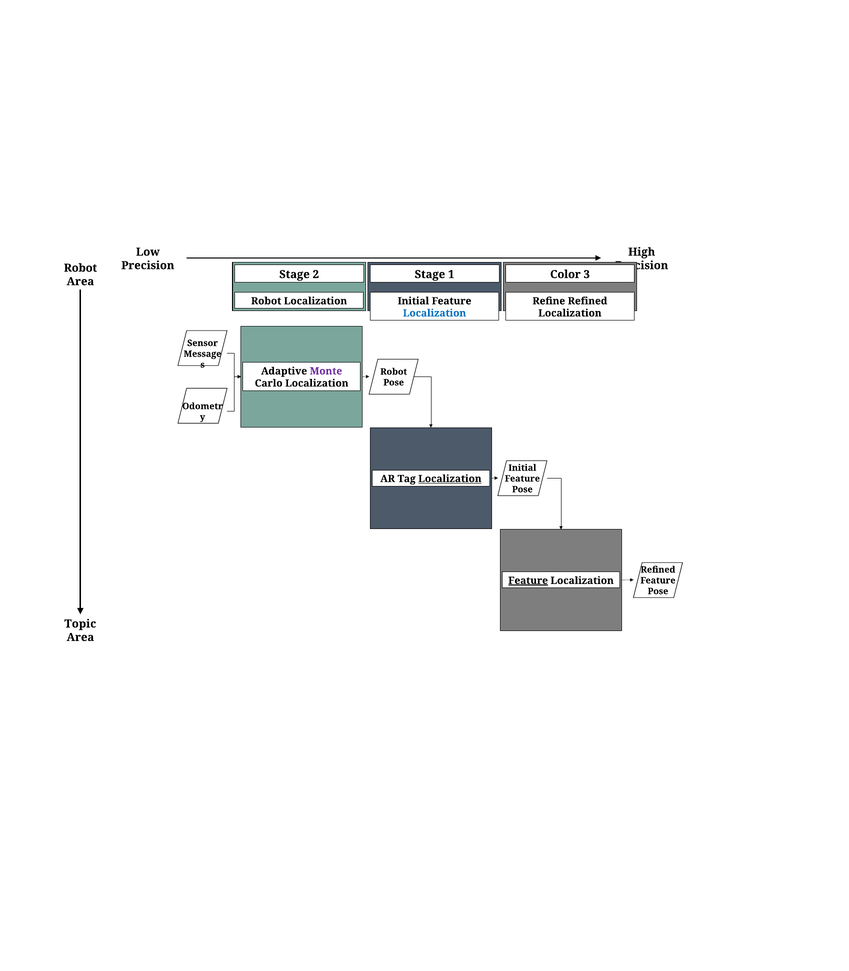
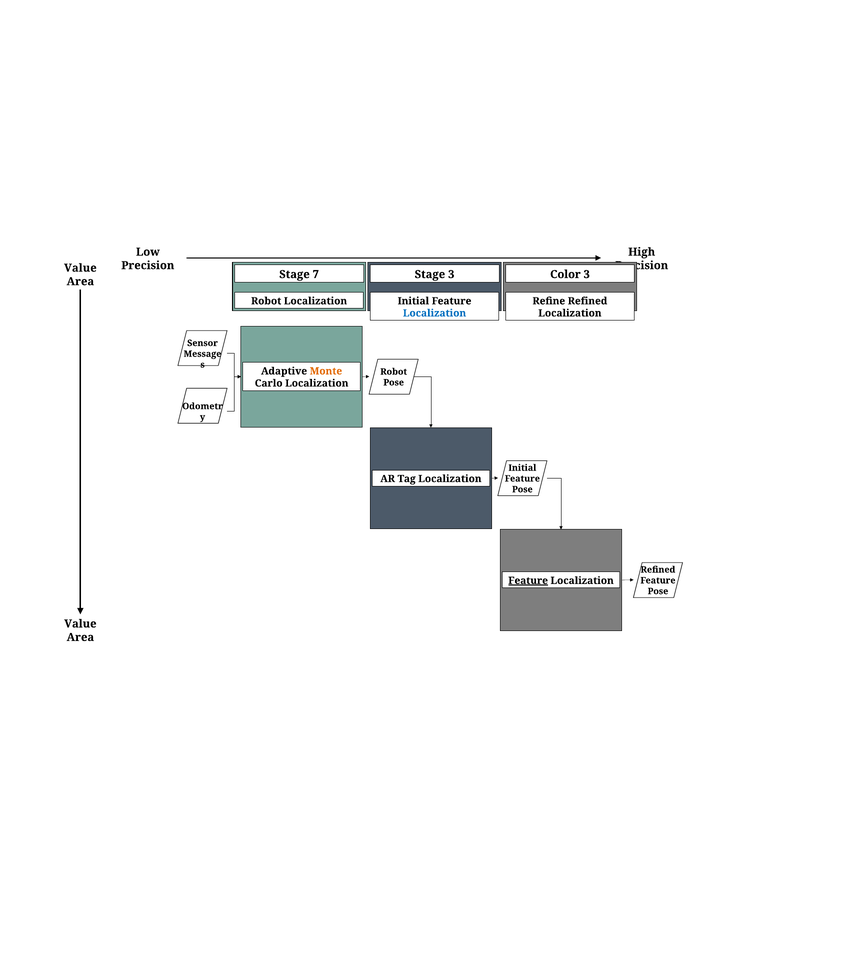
Robot: Robot -> Value (80, 268)
2: 2 -> 7 (316, 274)
Stage 1: 1 -> 3 (451, 274)
Monte colour: purple -> orange (326, 371)
Localization underline: present -> none (450, 478)
Topic: Topic -> Value (80, 623)
